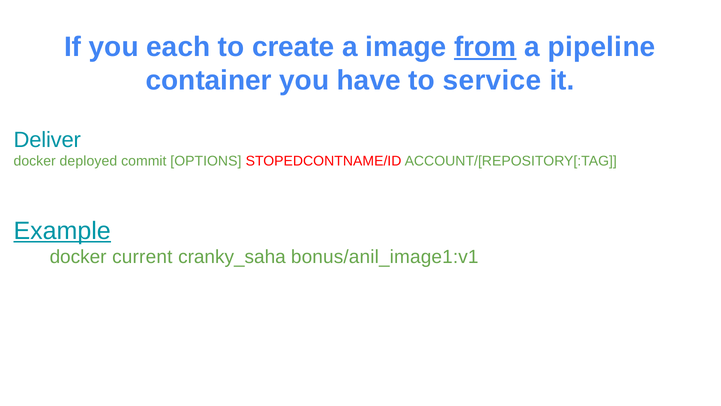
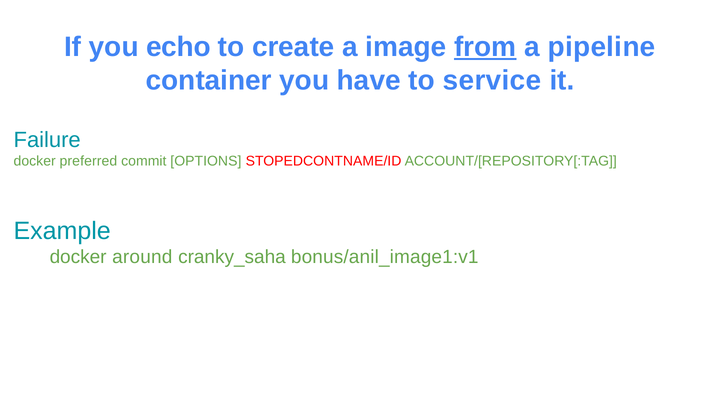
each: each -> echo (178, 47)
Deliver: Deliver -> Failure (47, 140)
deployed: deployed -> preferred (88, 161)
Example underline: present -> none (62, 231)
current: current -> around (142, 257)
